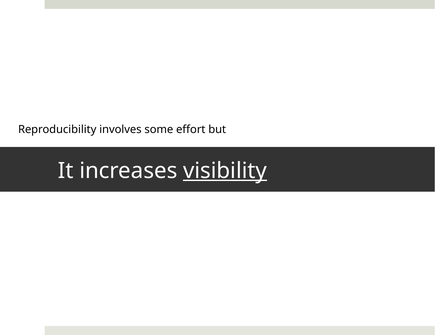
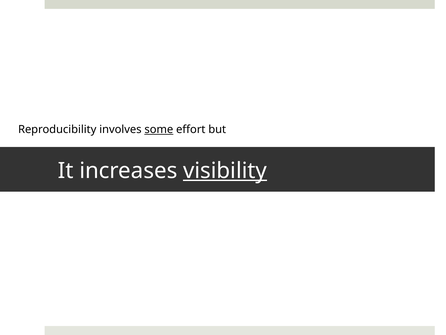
some underline: none -> present (159, 129)
